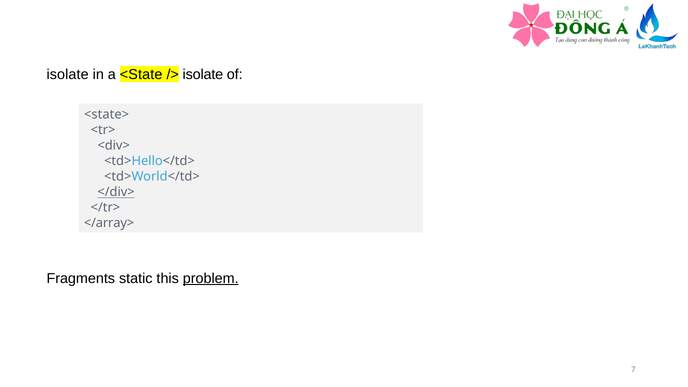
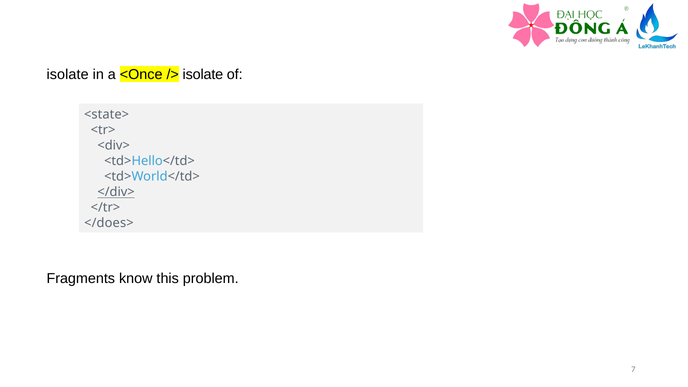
<State: <State -> <Once (141, 74)
</array>: </array> -> </does> (109, 223)
static: static -> know (136, 278)
problem underline: present -> none (211, 278)
